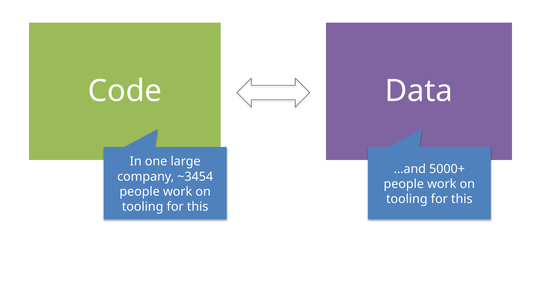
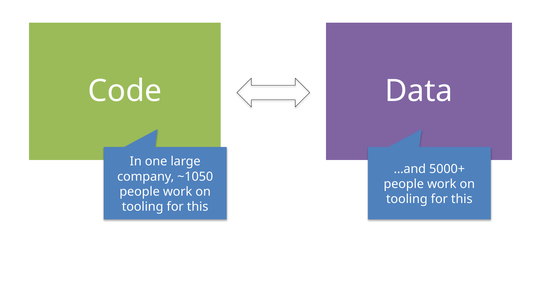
~3454: ~3454 -> ~1050 (195, 176)
